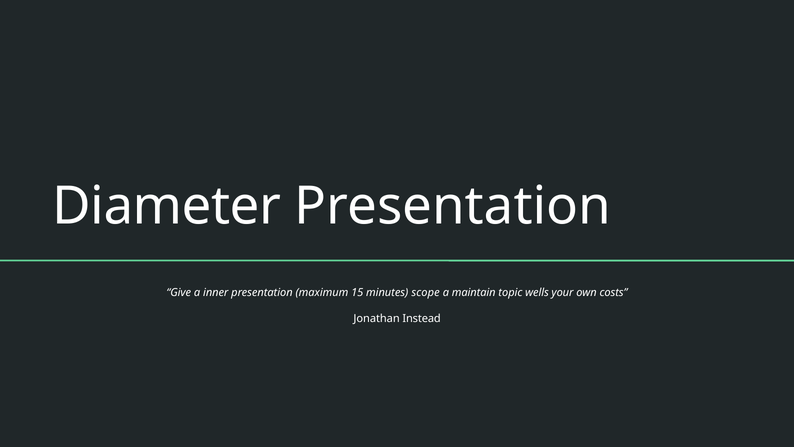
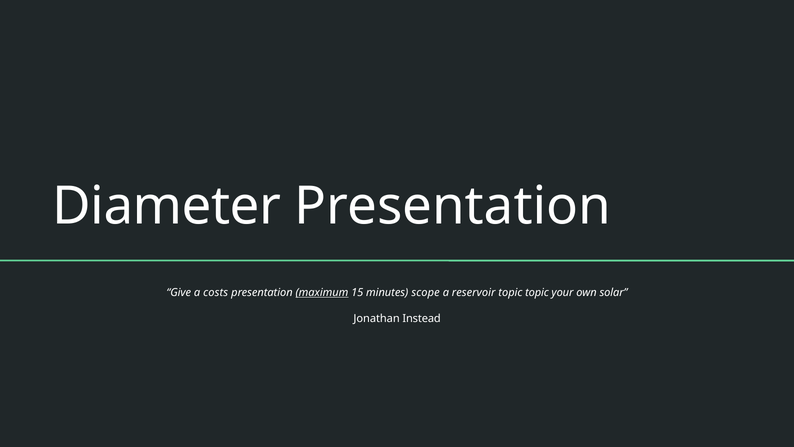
inner: inner -> costs (216, 292)
maximum underline: none -> present (322, 292)
maintain: maintain -> reservoir (474, 292)
topic wells: wells -> topic (537, 292)
costs: costs -> solar (614, 292)
